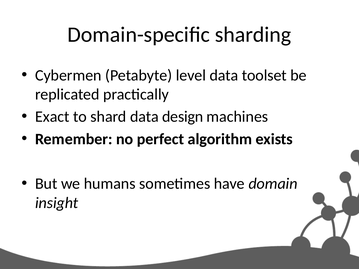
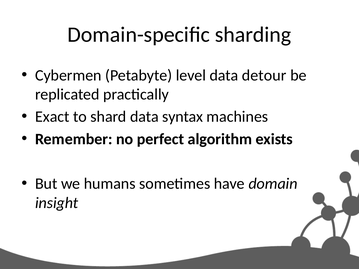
toolset: toolset -> detour (264, 75)
design: design -> syntax (183, 117)
